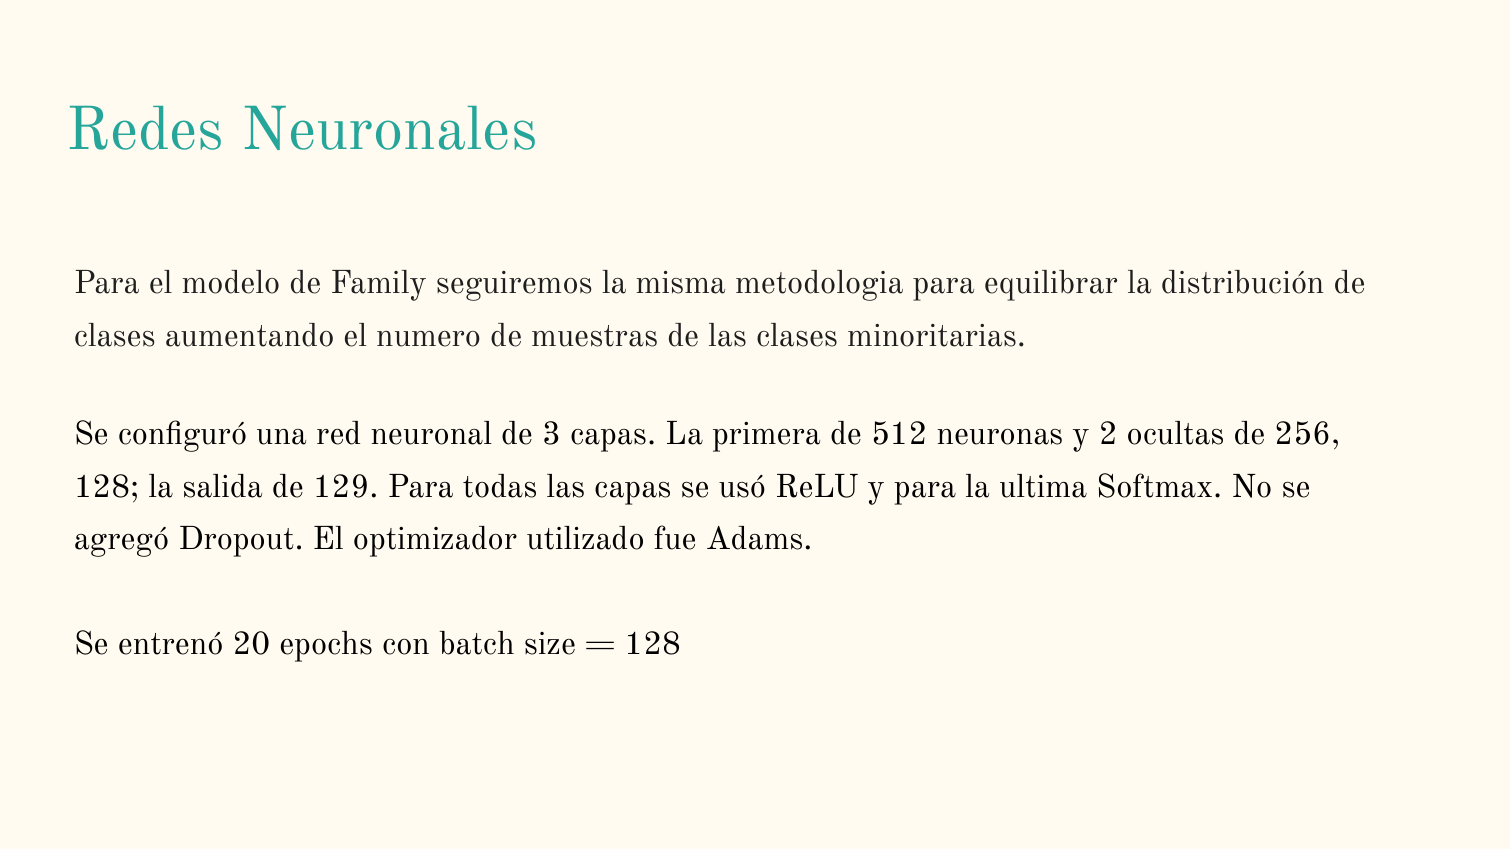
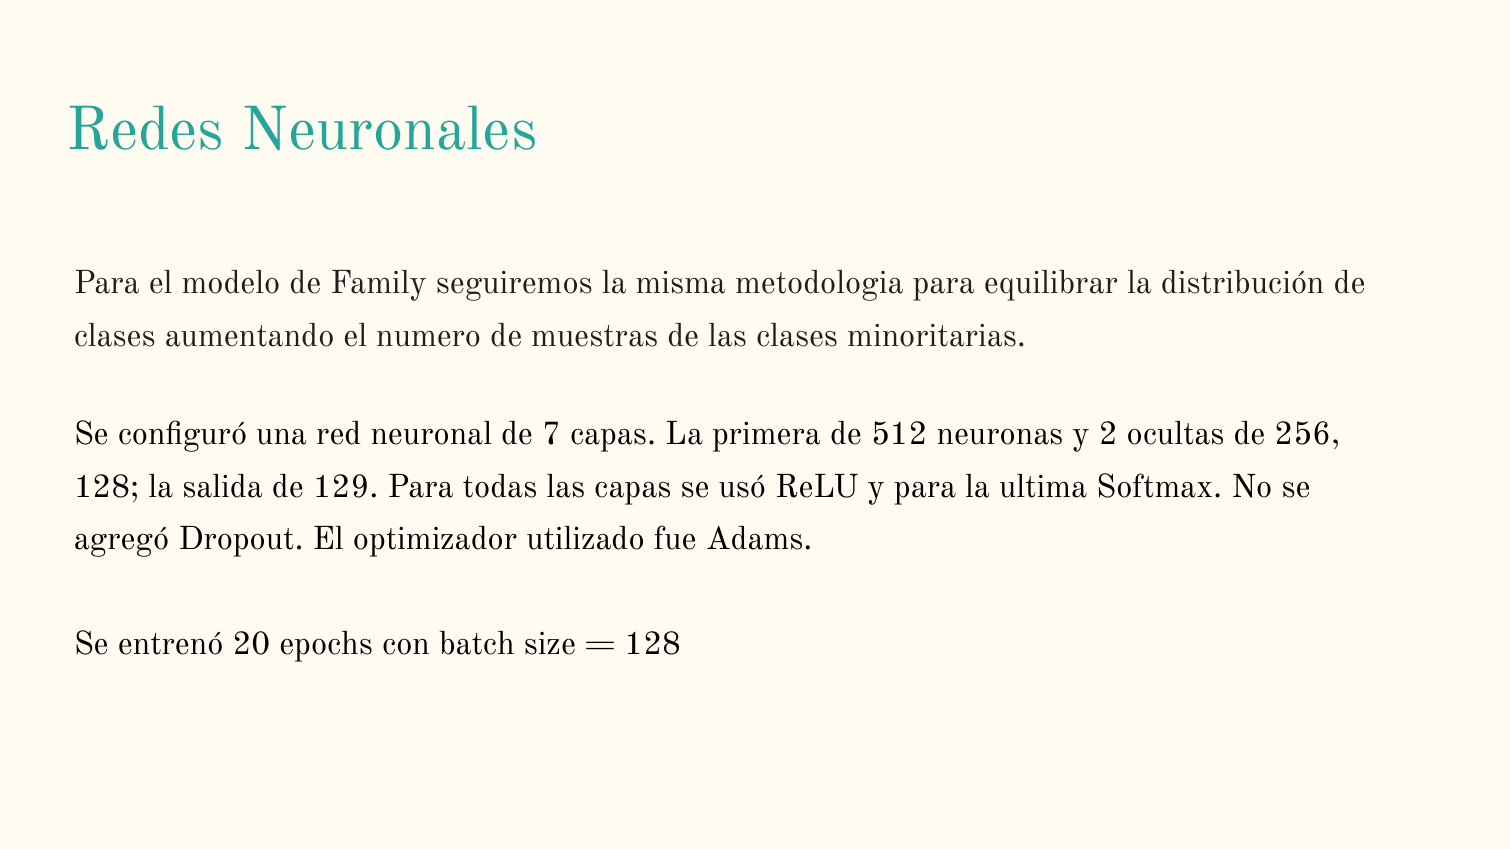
3: 3 -> 7 (552, 434)
